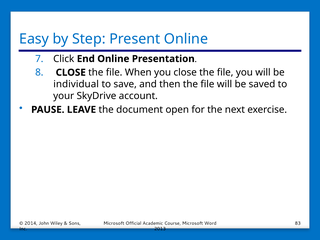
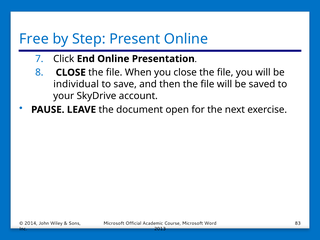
Easy: Easy -> Free (34, 39)
